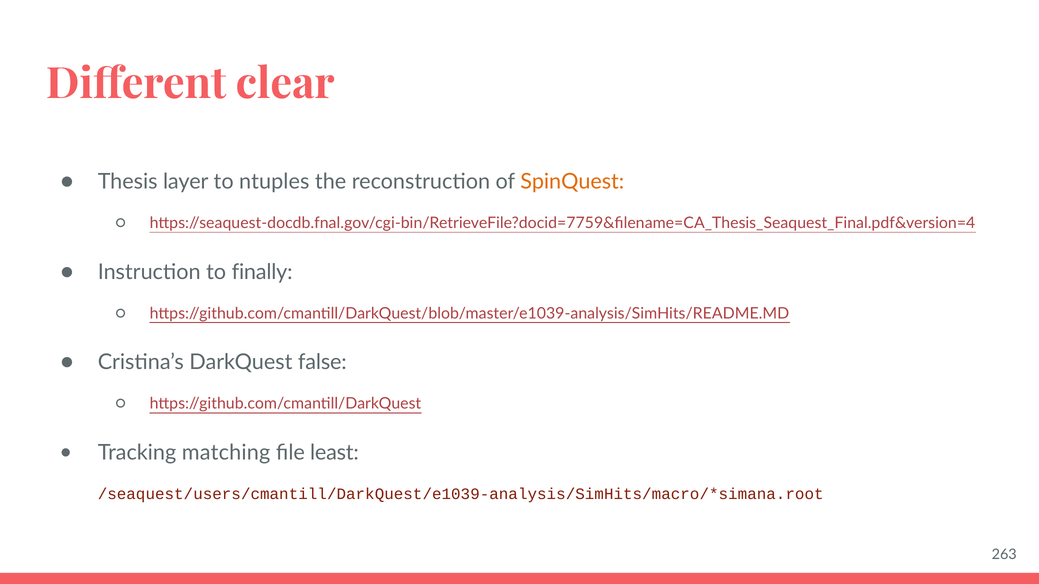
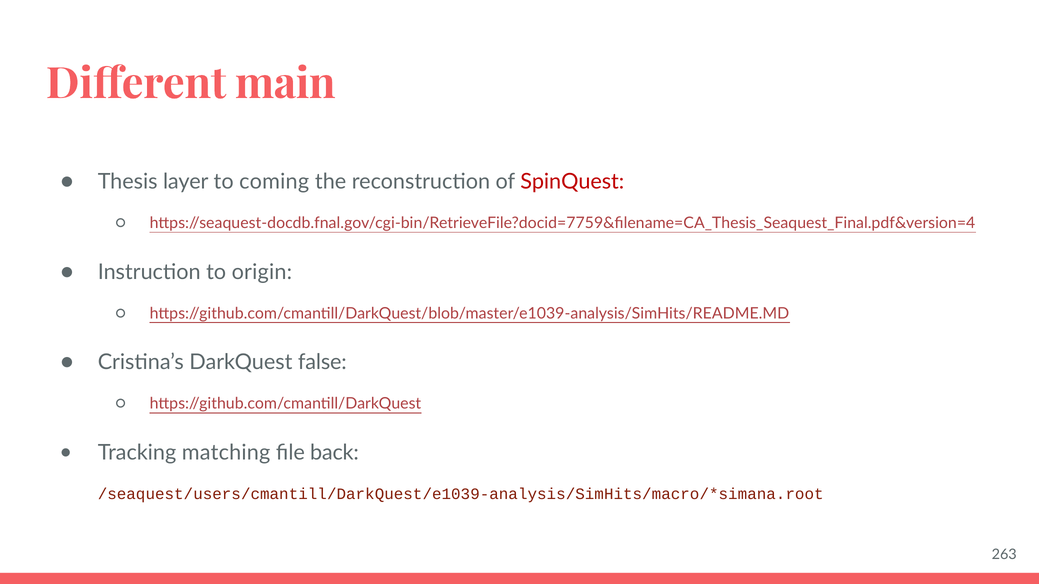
clear: clear -> main (285, 84)
ntuples: ntuples -> coming (274, 182)
SpinQuest colour: orange -> red (572, 182)
finally: finally -> origin (262, 272)
least: least -> back (334, 453)
